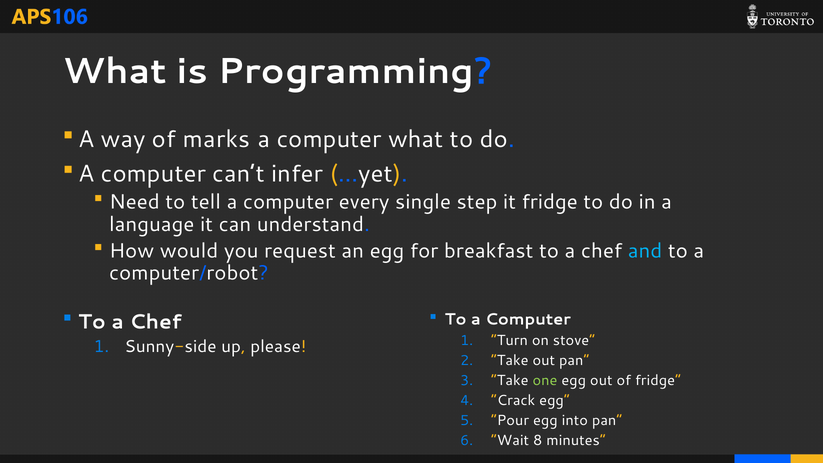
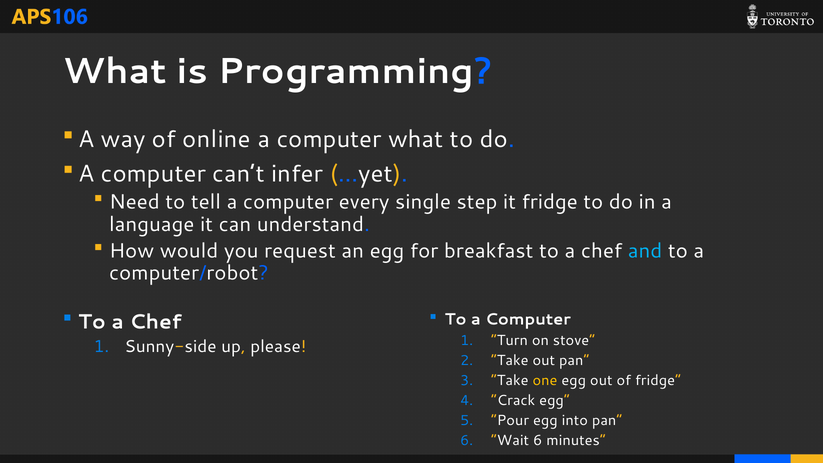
marks: marks -> online (217, 139)
one colour: light green -> yellow (545, 380)
Wait 8: 8 -> 6 (538, 440)
